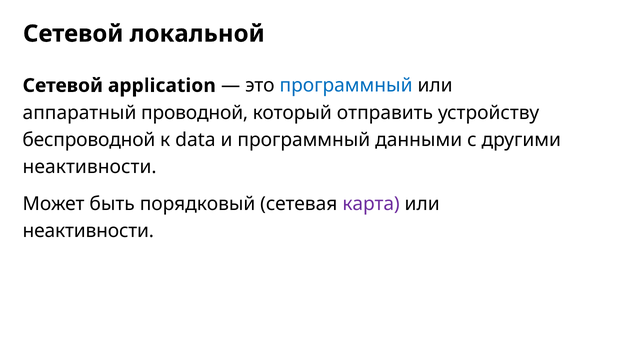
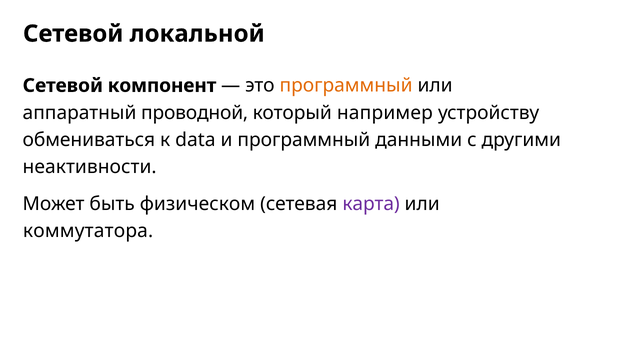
application: application -> компонент (162, 86)
программный colour: blue -> orange (346, 86)
отправить: отправить -> например (385, 113)
беспроводной: беспроводной -> обмениваться (89, 140)
порядковый: порядковый -> физическом (197, 204)
неактивности: неактивности -> коммутатора (88, 231)
